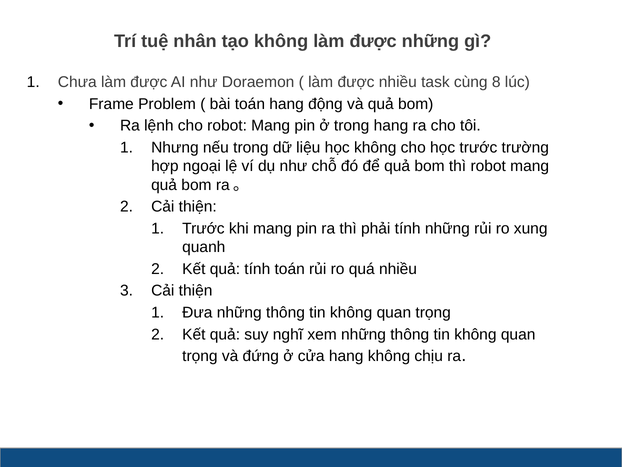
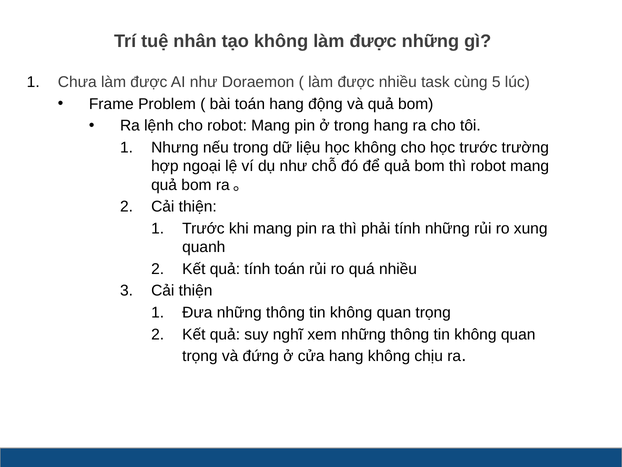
8: 8 -> 5 (496, 82)
